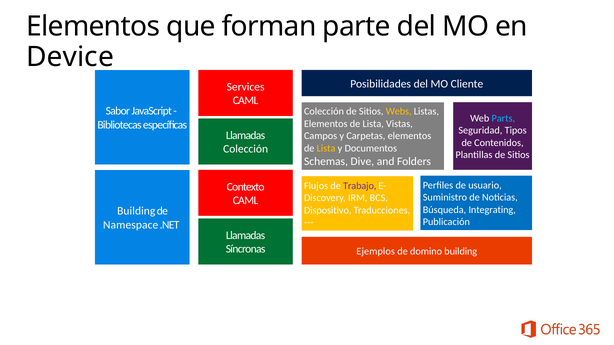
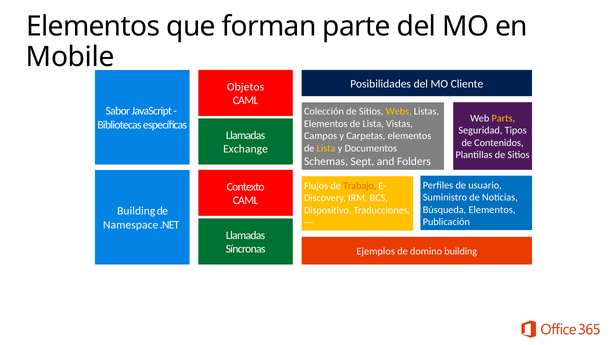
Device: Device -> Mobile (70, 57)
Services: Services -> Objetos (246, 87)
Parts colour: light blue -> yellow (503, 118)
Colección: Colección -> Exchange (246, 149)
Dive: Dive -> Sept (362, 162)
Trabajo colour: purple -> orange (360, 186)
Búsqueda Integrating: Integrating -> Elementos (492, 210)
